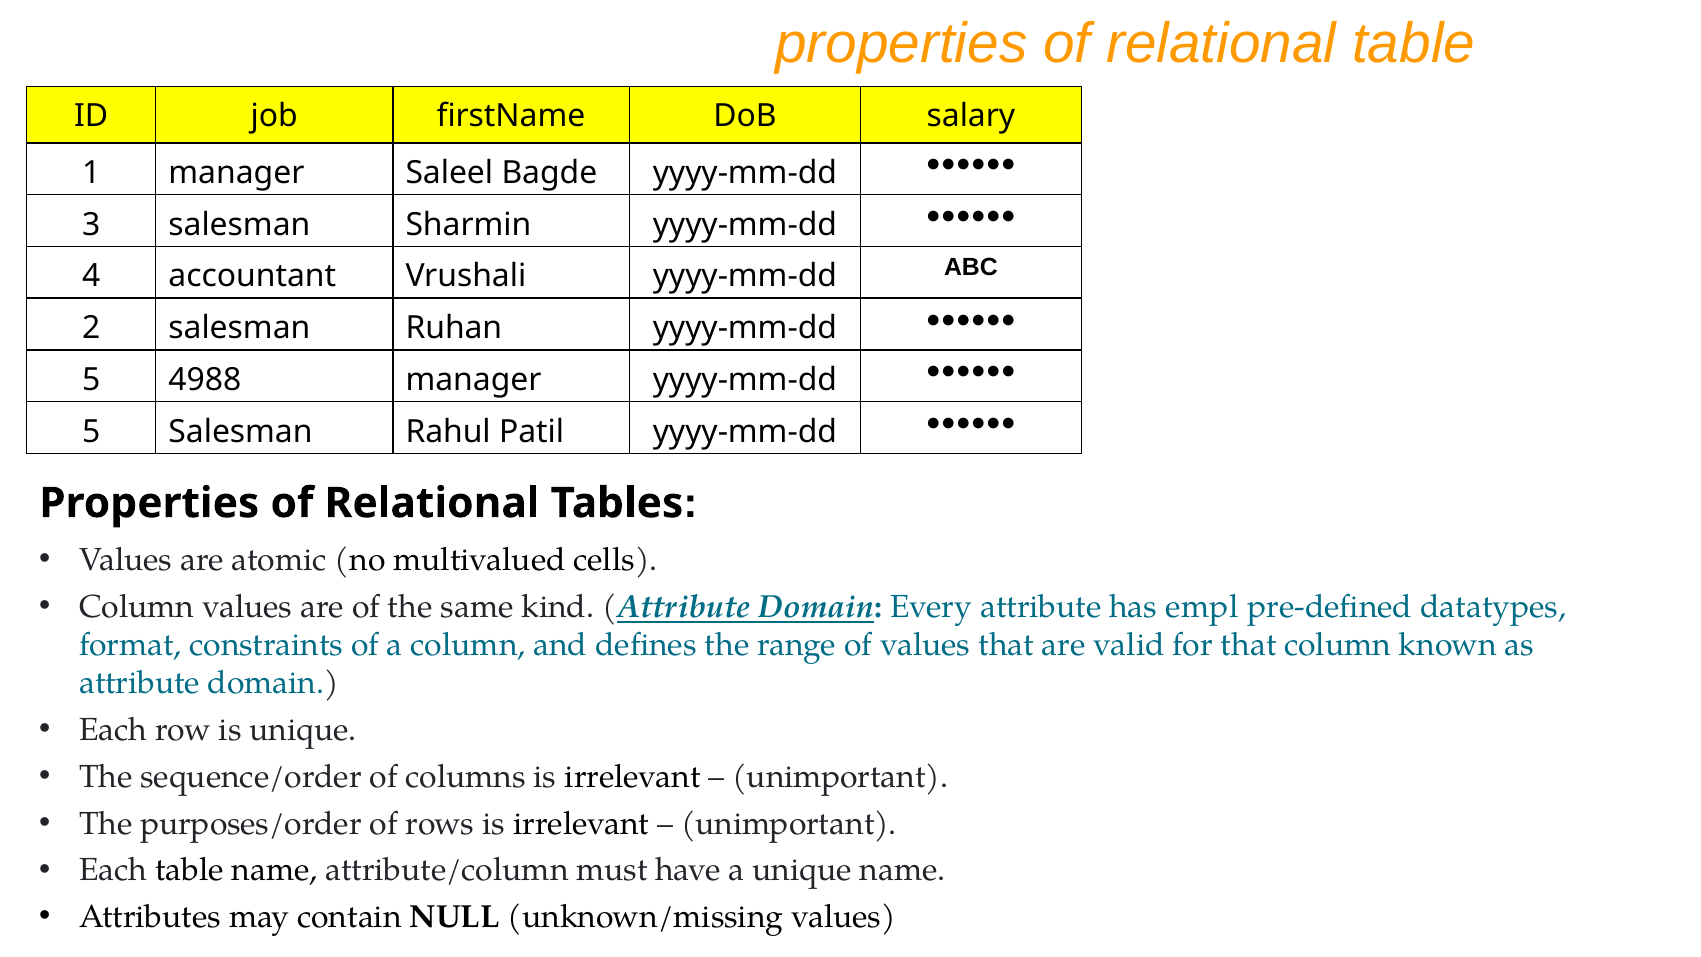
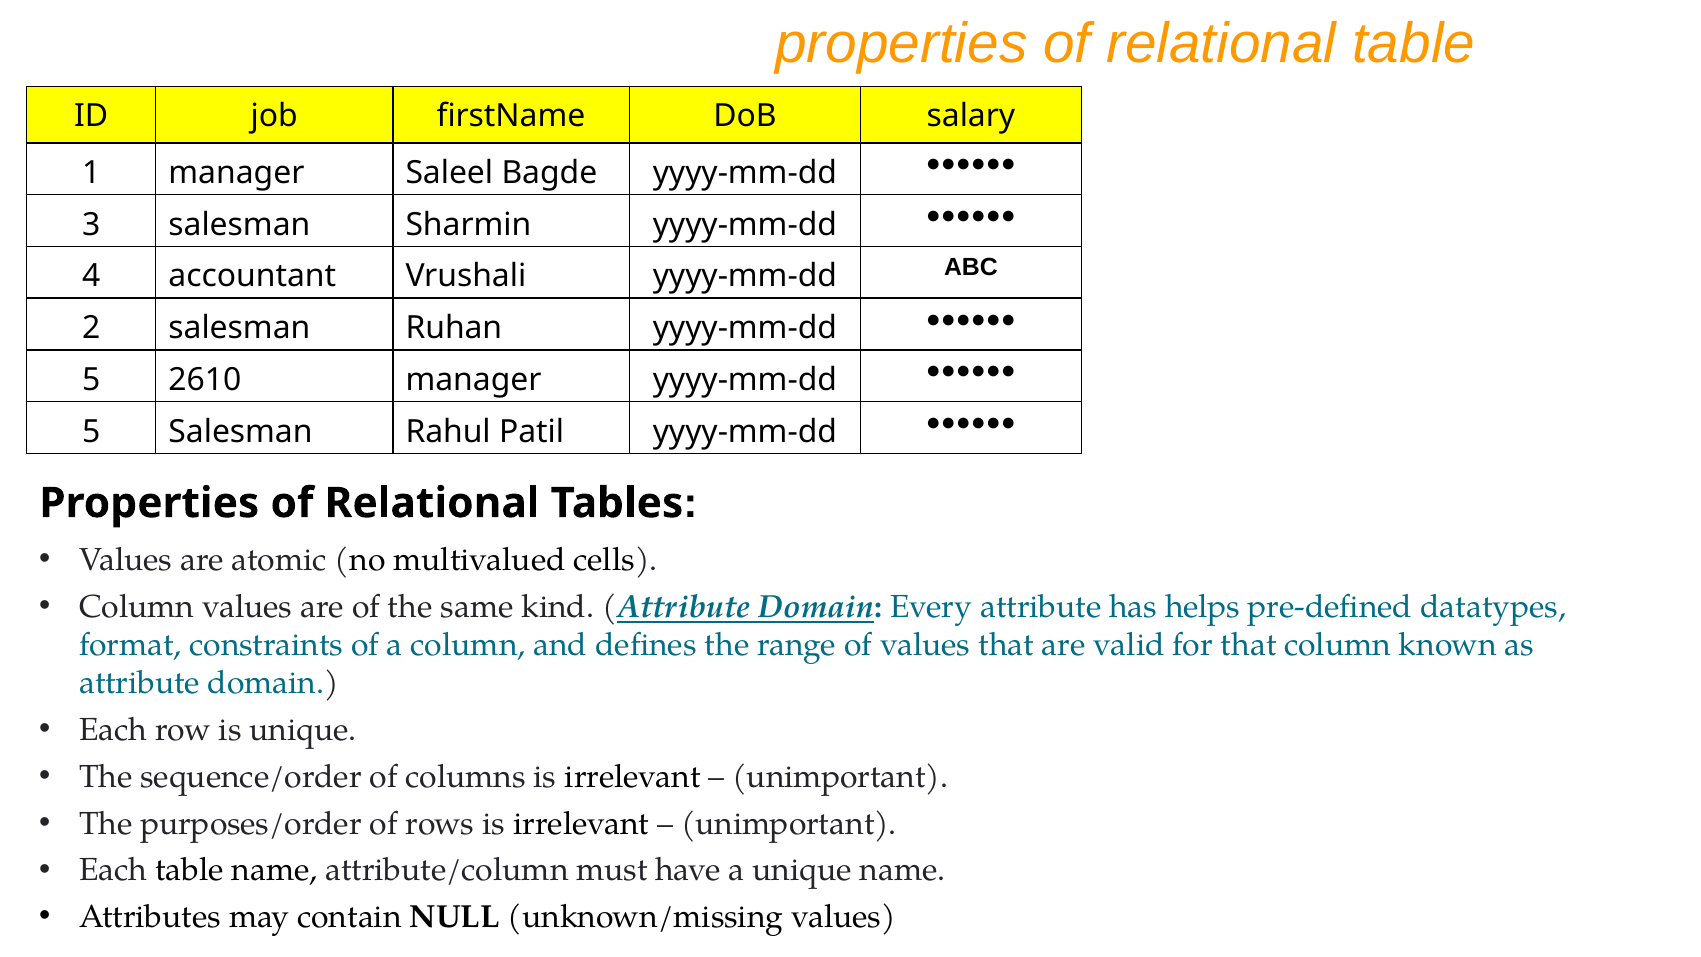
4988: 4988 -> 2610 (205, 380)
empl: empl -> helps (1203, 606)
